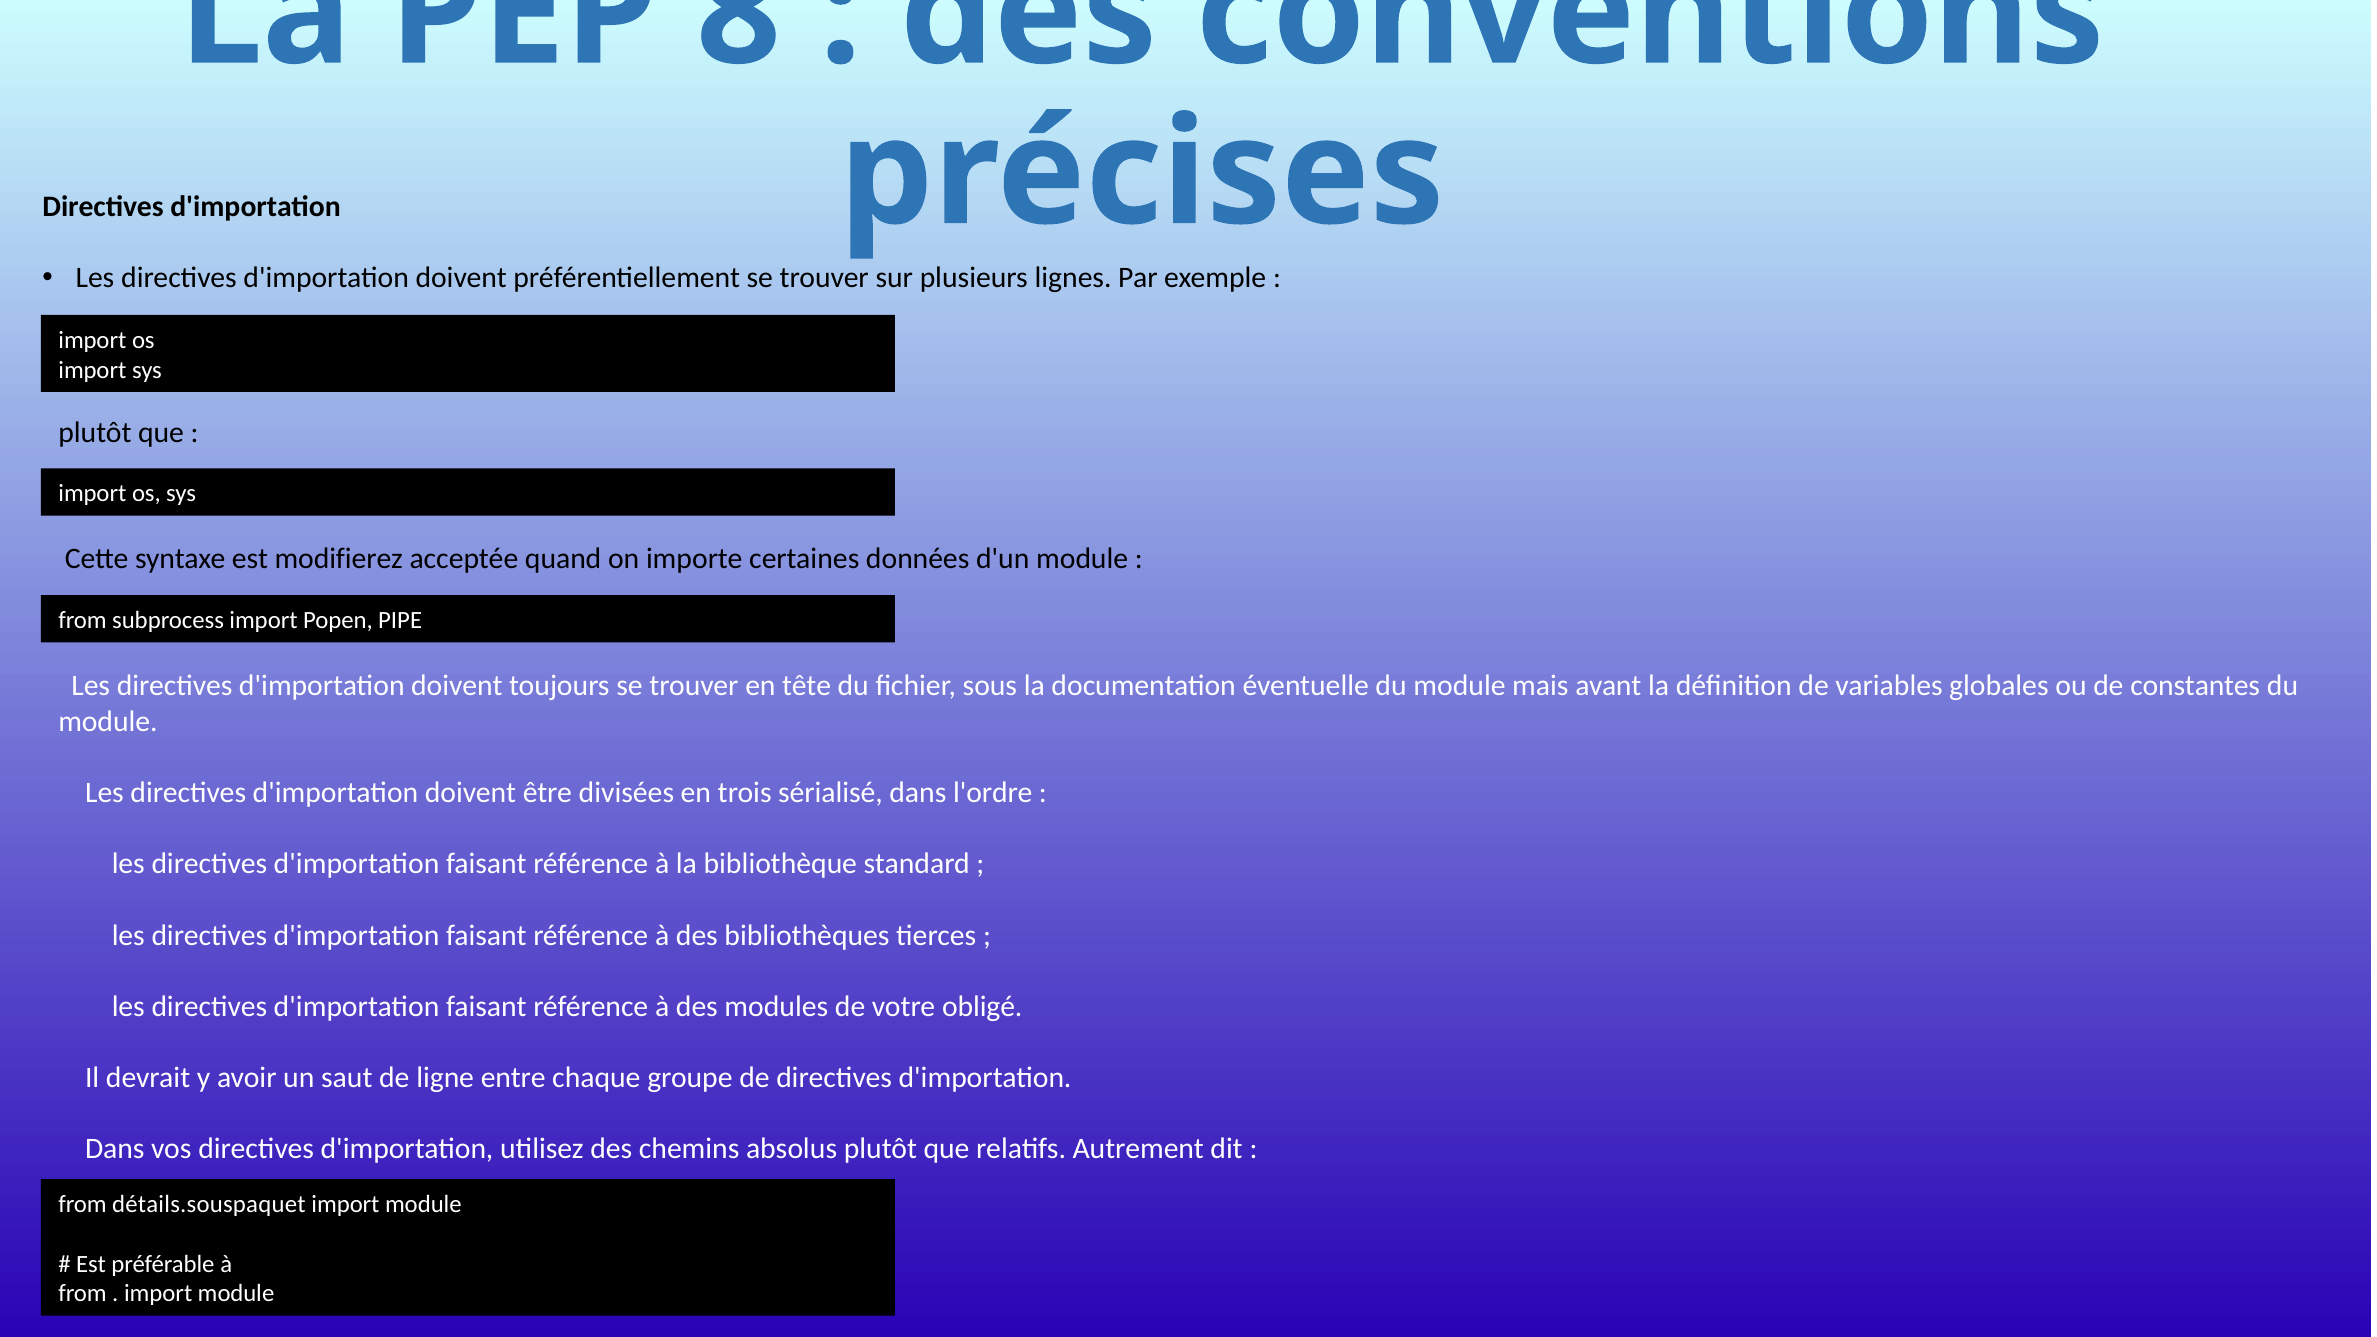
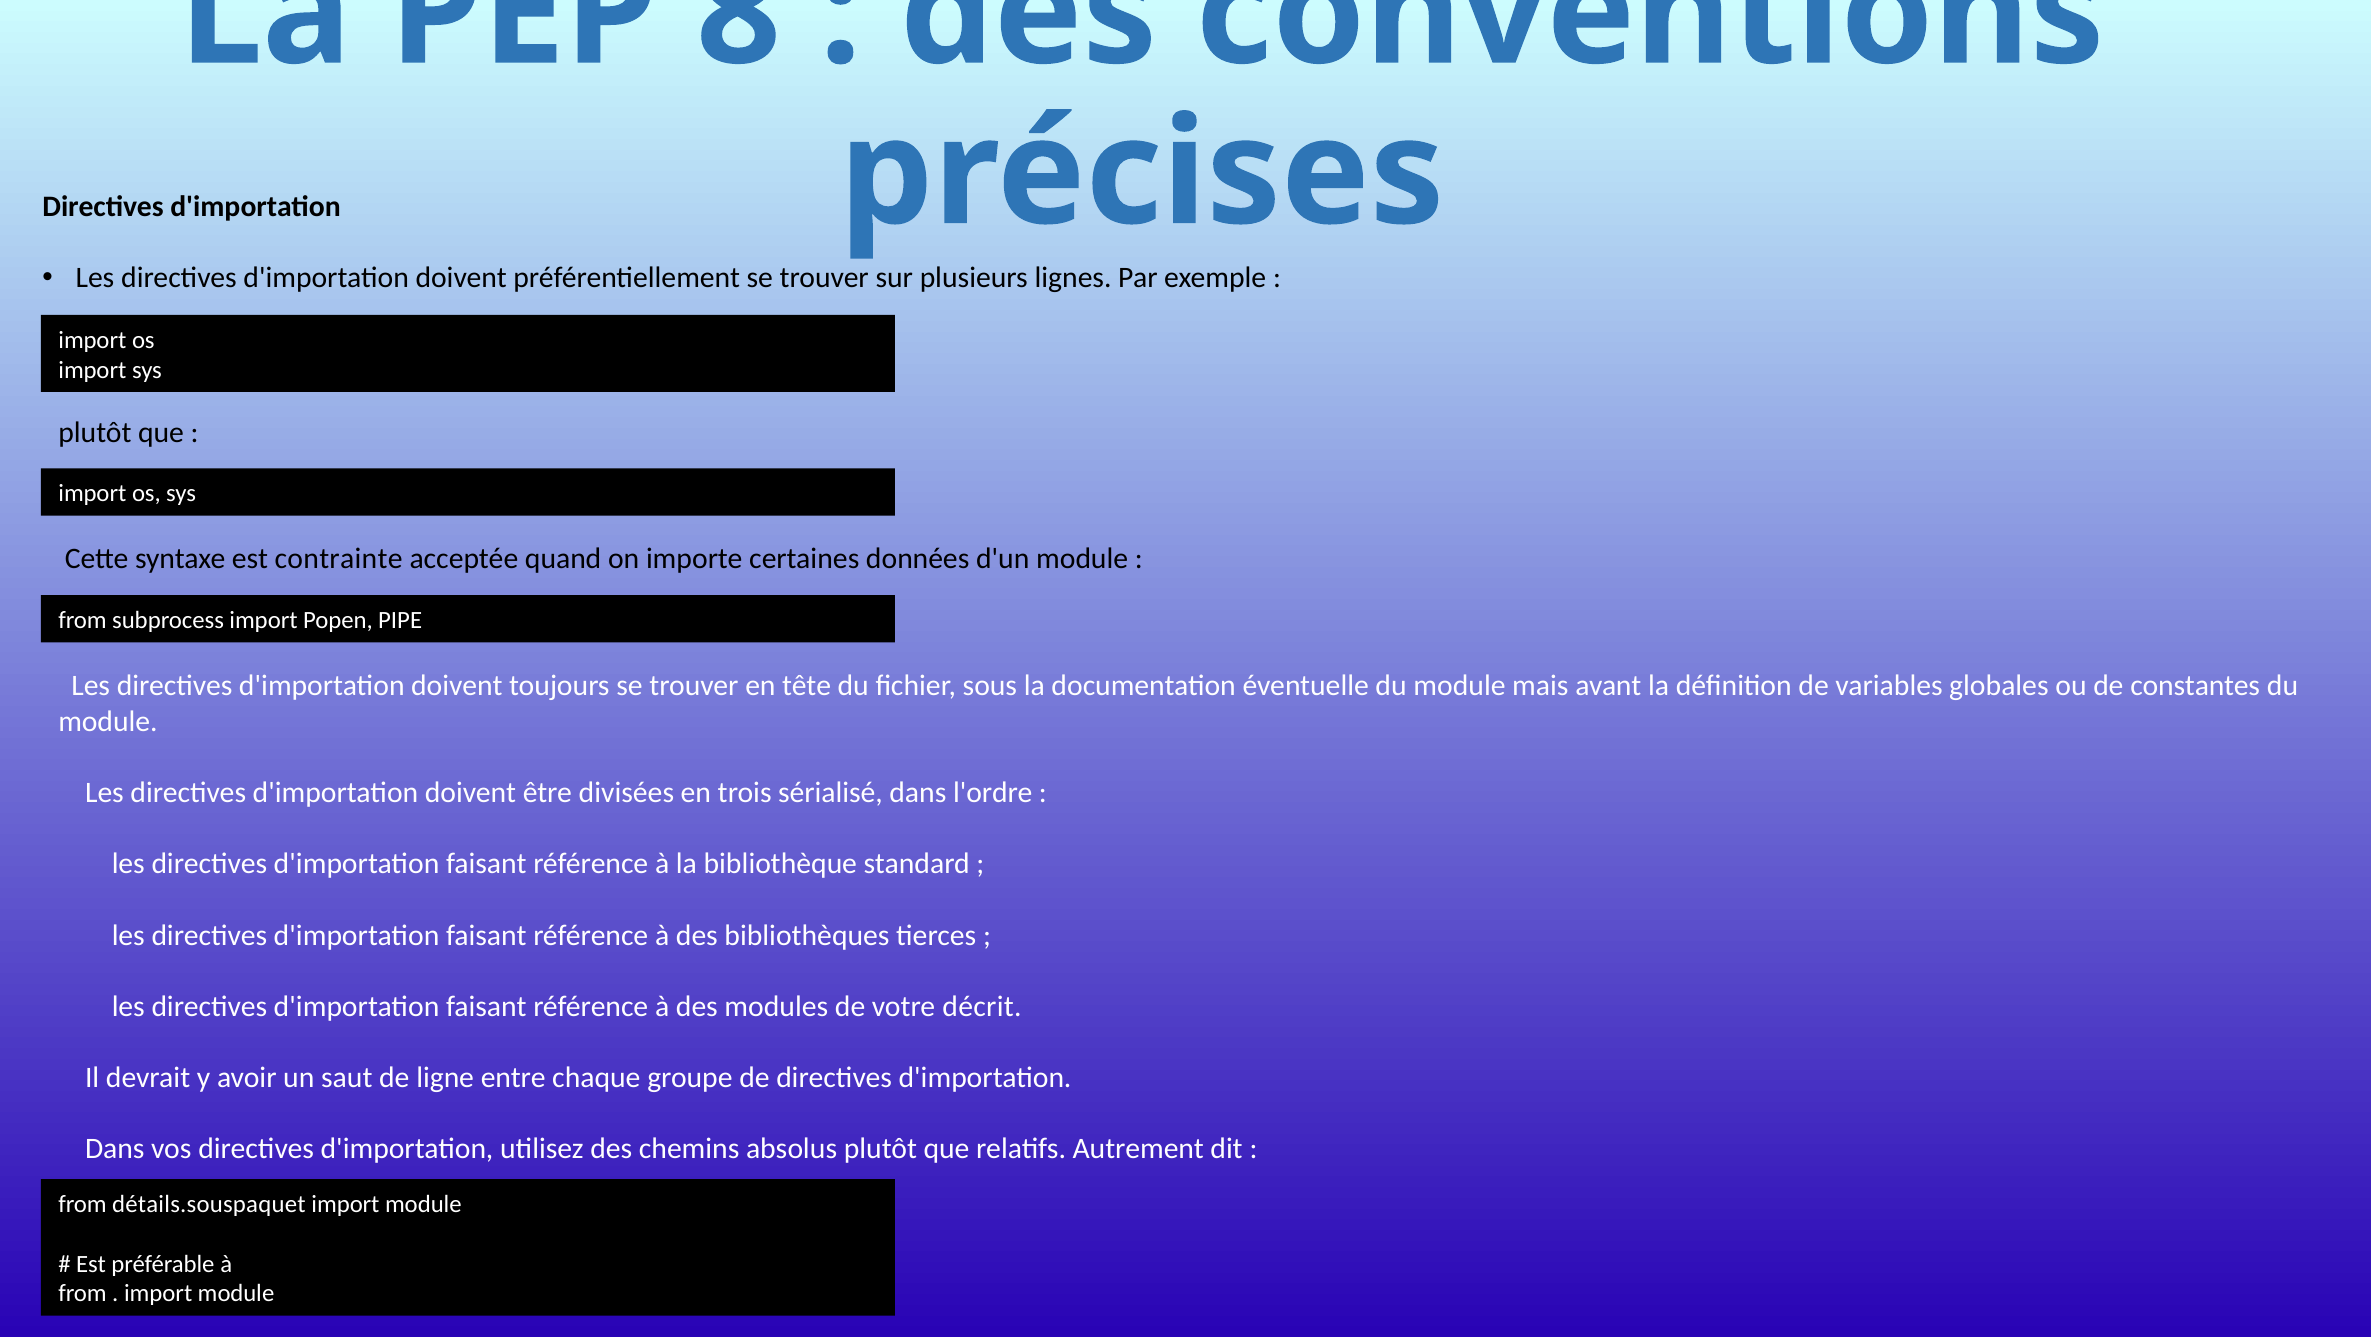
modifierez: modifierez -> contrainte (339, 559)
obligé: obligé -> décrit (982, 1007)
